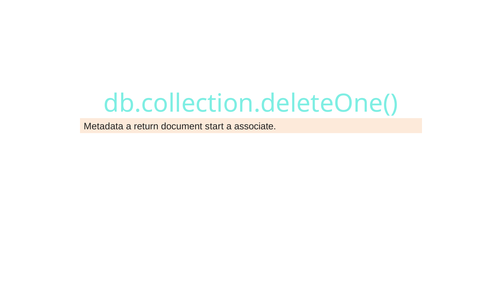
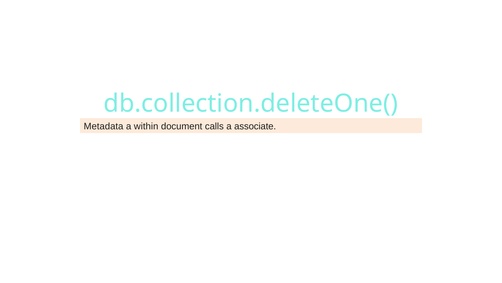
return: return -> within (146, 126)
start: start -> calls (214, 126)
